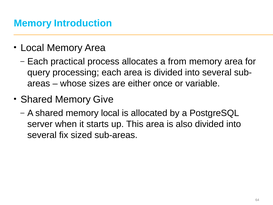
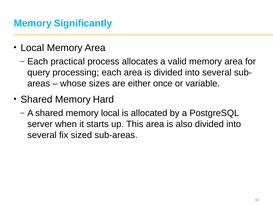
Introduction: Introduction -> Significantly (83, 23)
from: from -> valid (177, 62)
Give: Give -> Hard (103, 99)
